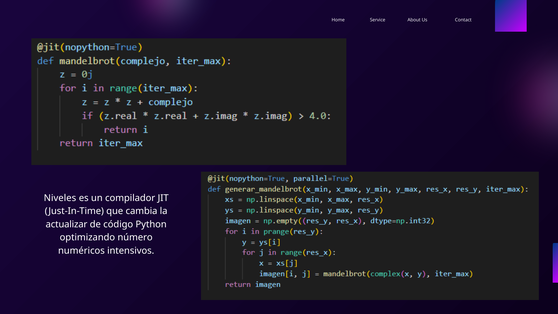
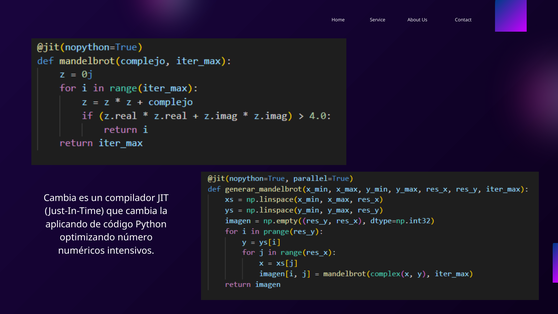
Niveles: Niveles -> Cambia (60, 198)
actualizar: actualizar -> aplicando (67, 224)
